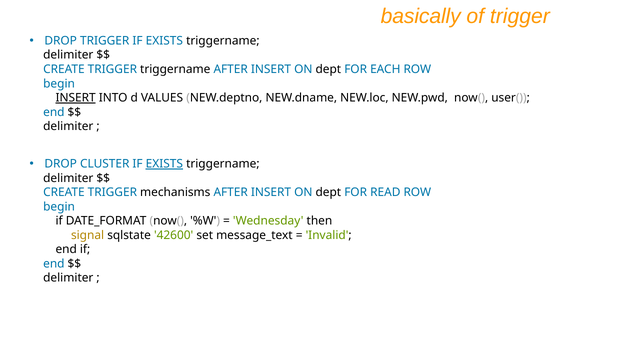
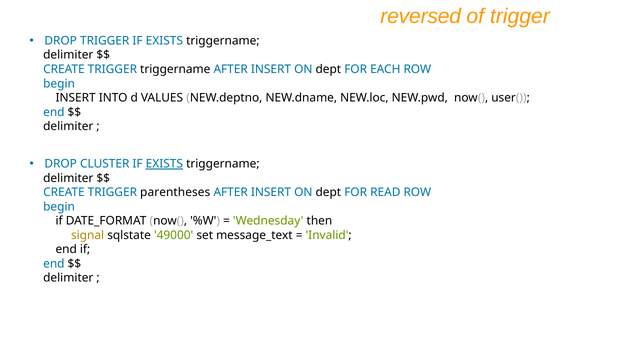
basically: basically -> reversed (421, 17)
INSERT underline: present -> none (76, 98)
mechanisms: mechanisms -> parentheses (175, 192)
42600: 42600 -> 49000 (174, 235)
